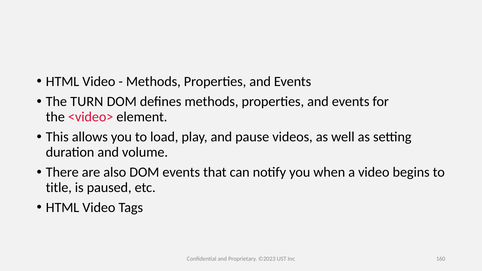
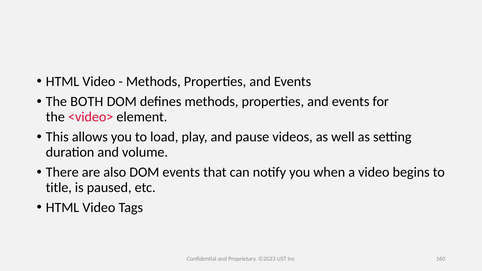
TURN: TURN -> BOTH (87, 102)
